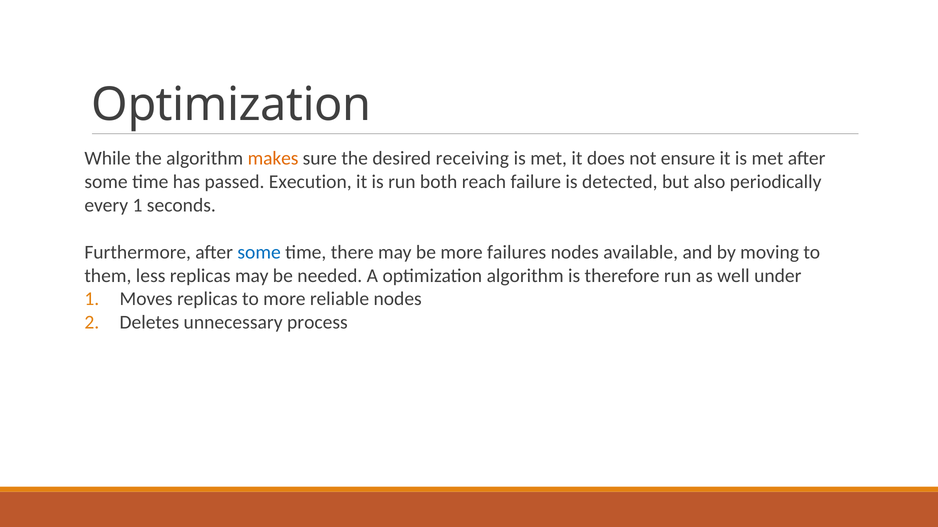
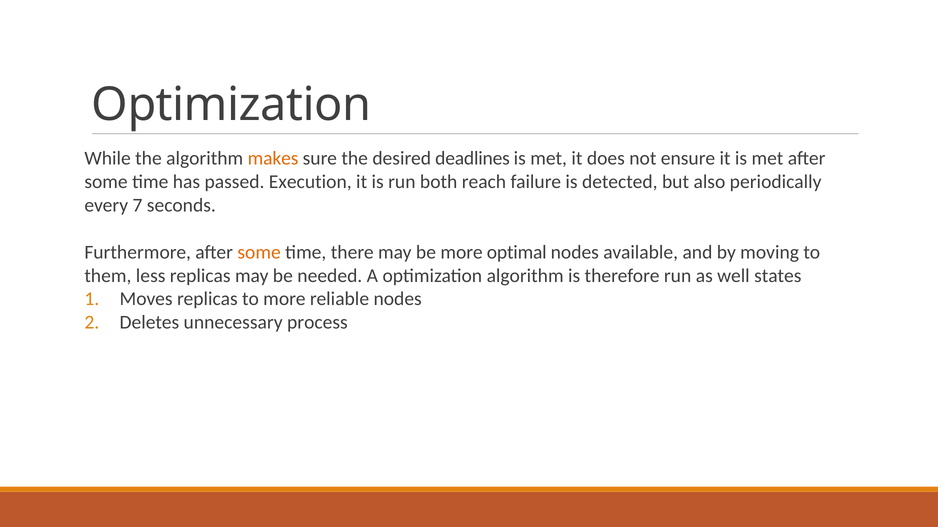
receiving: receiving -> deadlines (473, 159)
every 1: 1 -> 7 (138, 206)
some colour: blue -> orange (259, 252)
failures: failures -> optimal (517, 252)
under: under -> states (778, 276)
